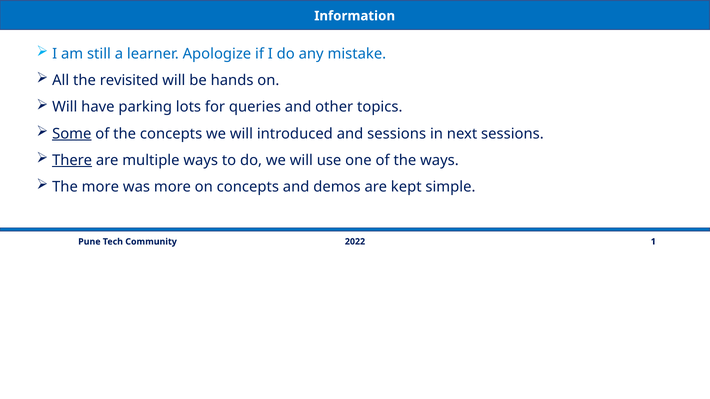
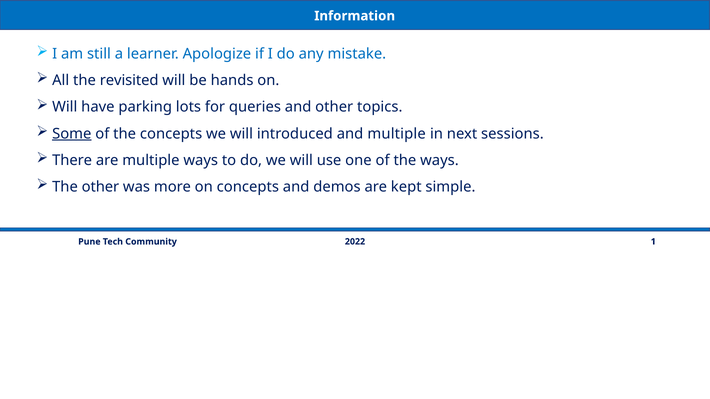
and sessions: sessions -> multiple (397, 134)
There underline: present -> none (72, 160)
The more: more -> other (100, 187)
